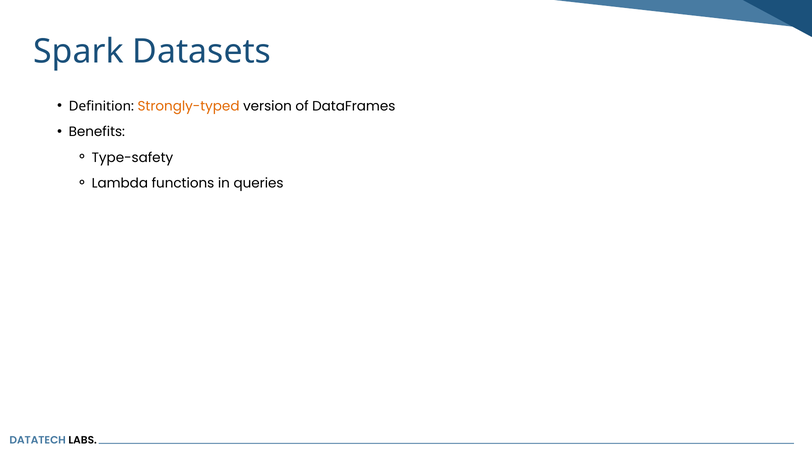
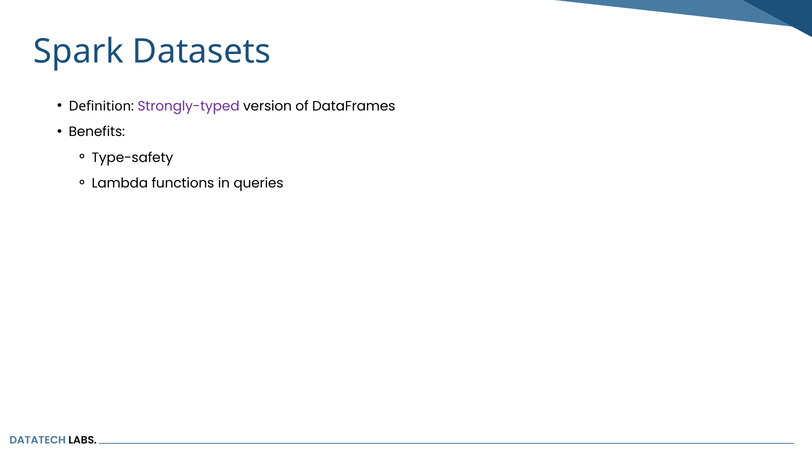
Strongly-typed colour: orange -> purple (189, 106)
